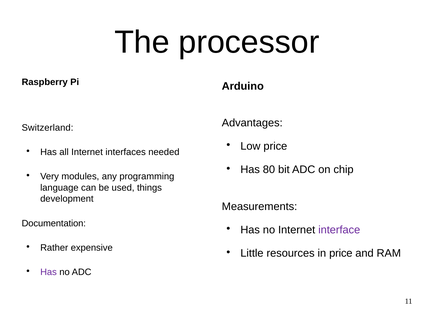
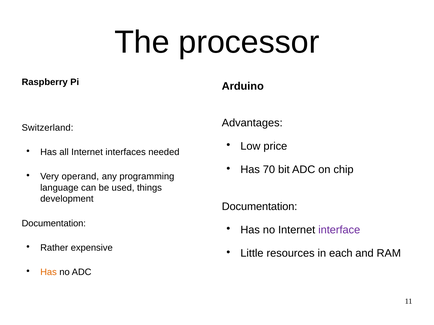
80: 80 -> 70 (269, 170)
modules: modules -> operand (80, 177)
Measurements: Measurements -> Documentation (260, 207)
in price: price -> each (341, 254)
Has colour: purple -> orange (49, 273)
